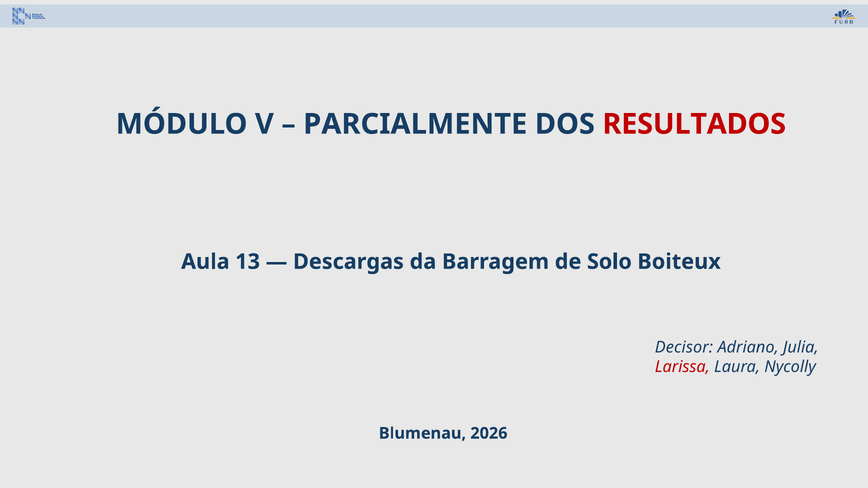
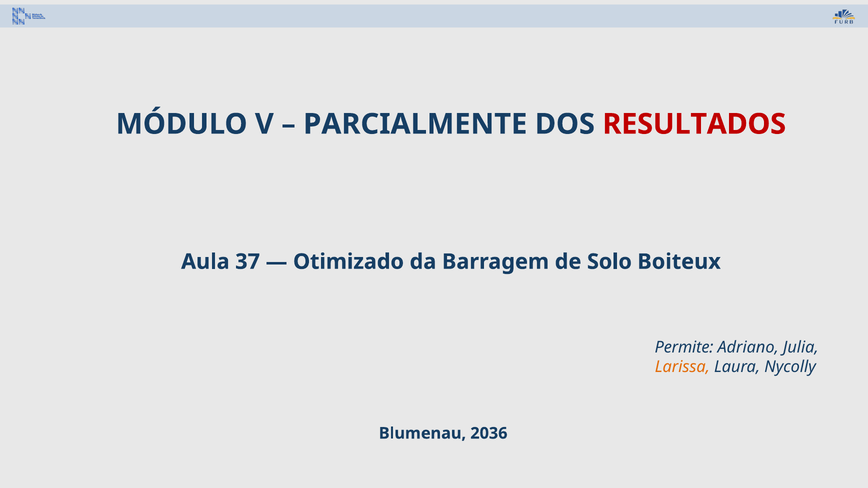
13: 13 -> 37 (248, 262)
Descargas: Descargas -> Otimizado (348, 262)
Decisor: Decisor -> Permite (684, 348)
Larissa colour: red -> orange (682, 367)
2026: 2026 -> 2036 (489, 434)
